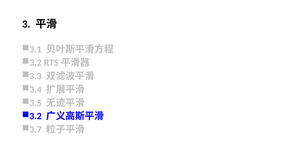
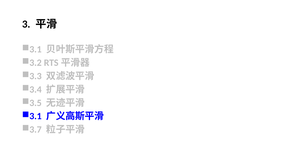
3.2: 3.2 -> 3.1 (36, 117)
